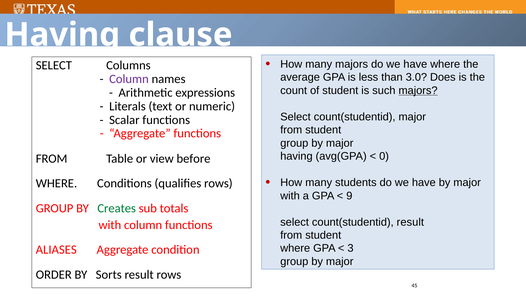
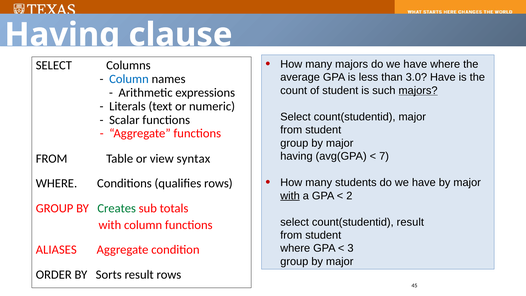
3.0 Does: Does -> Have (443, 77)
Column colour: purple -> blue (129, 79)
0: 0 -> 7 (384, 156)
before: before -> syntax (193, 158)
with underline: none -> present (290, 196)
9: 9 -> 2 (349, 196)
